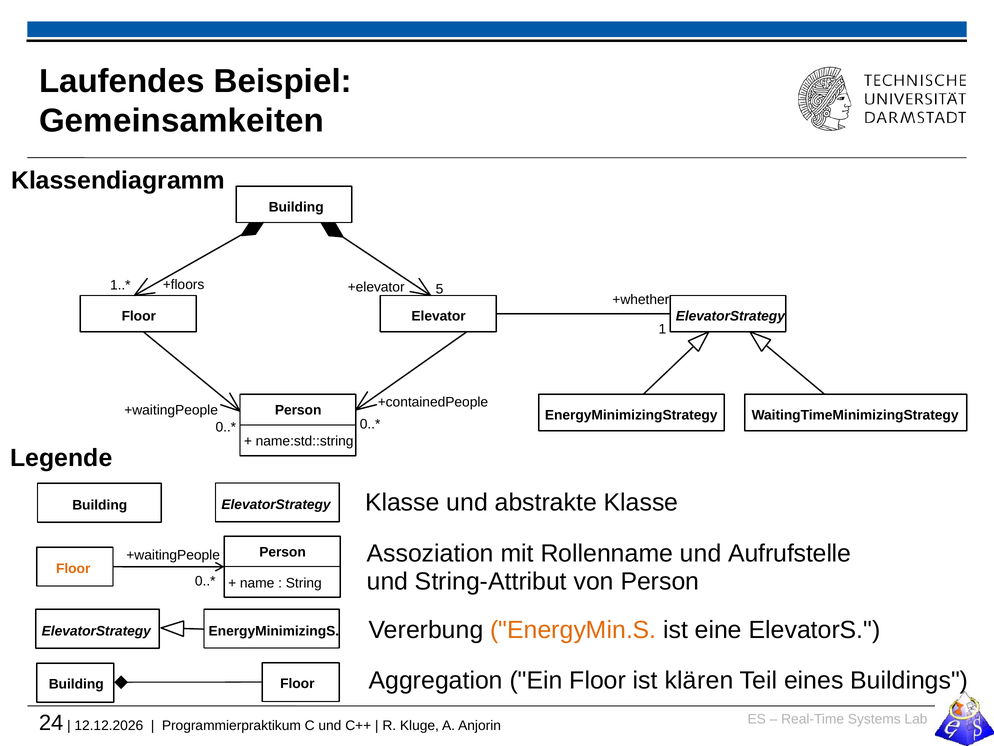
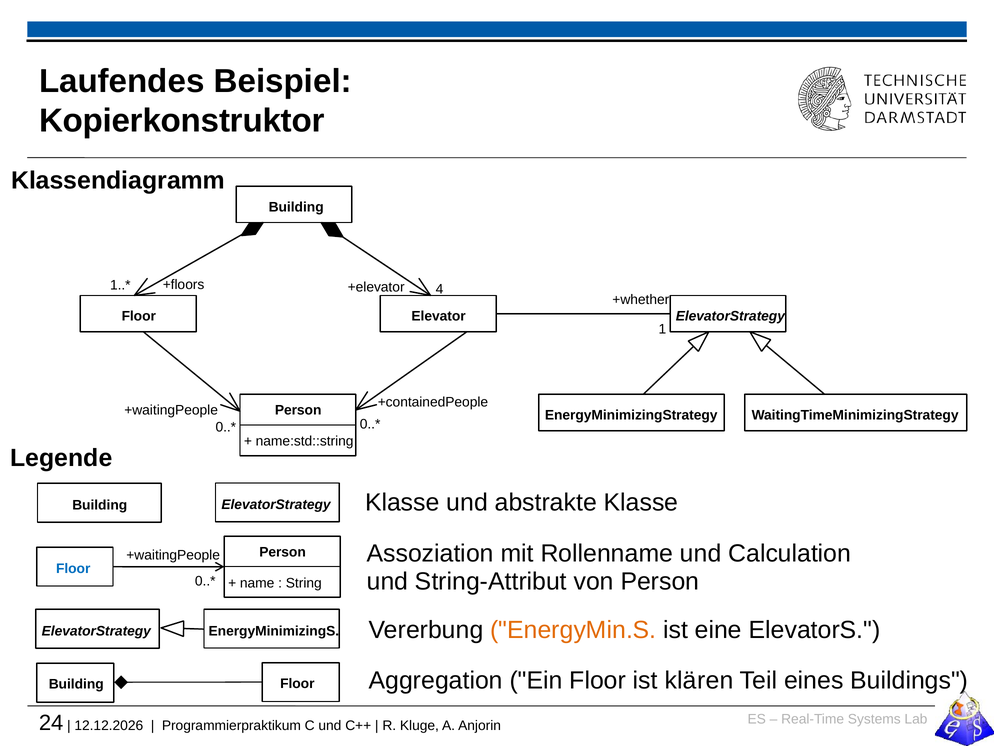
Gemeinsamkeiten: Gemeinsamkeiten -> Kopierkonstruktor (182, 121)
5: 5 -> 4 (440, 289)
Aufrufstelle: Aufrufstelle -> Calculation (790, 553)
Floor colour: orange -> blue (73, 568)
